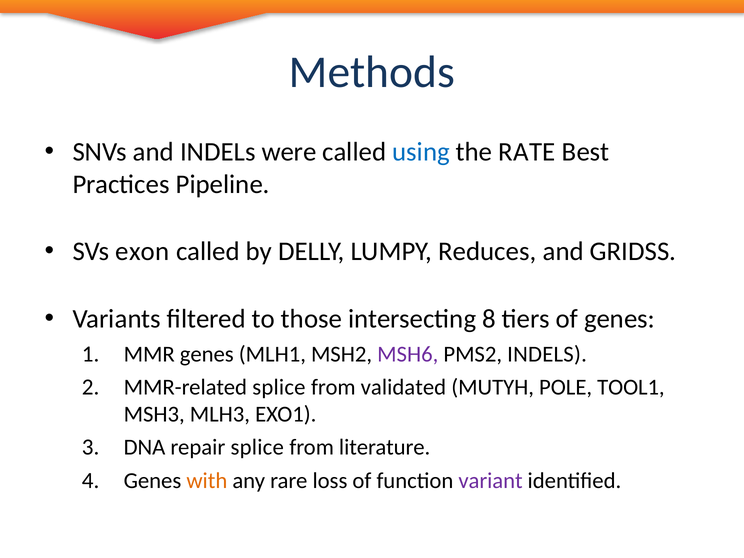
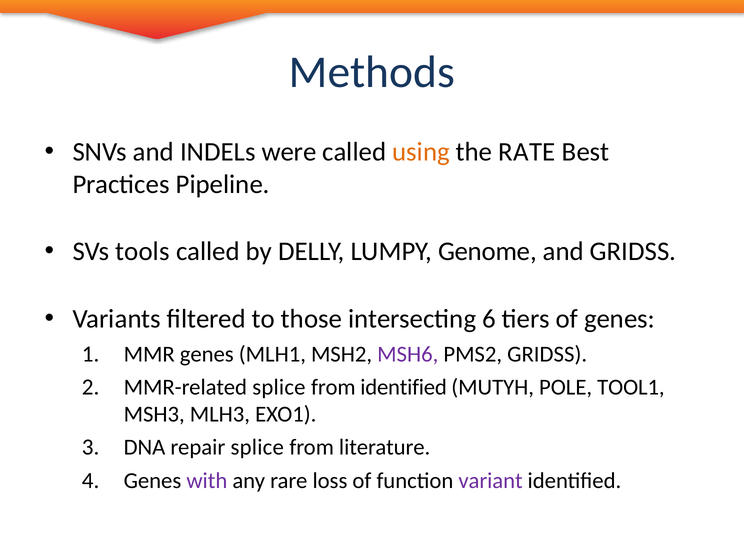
using colour: blue -> orange (421, 152)
exon: exon -> tools (143, 251)
Reduces: Reduces -> Genome (487, 251)
8: 8 -> 6 (489, 319)
PMS2 INDELS: INDELS -> GRIDSS (547, 354)
from validated: validated -> identified (404, 387)
with colour: orange -> purple (207, 481)
